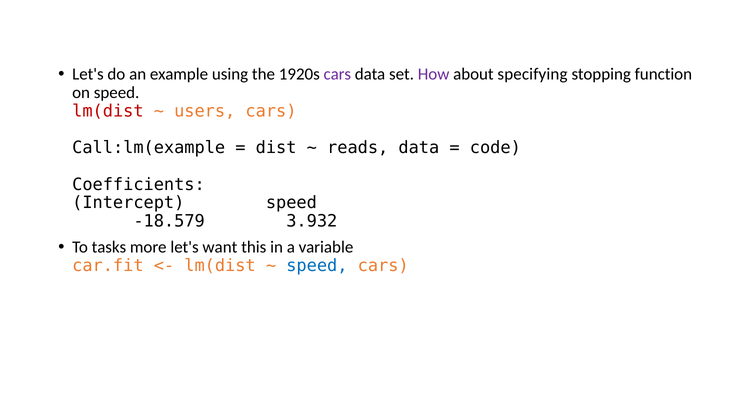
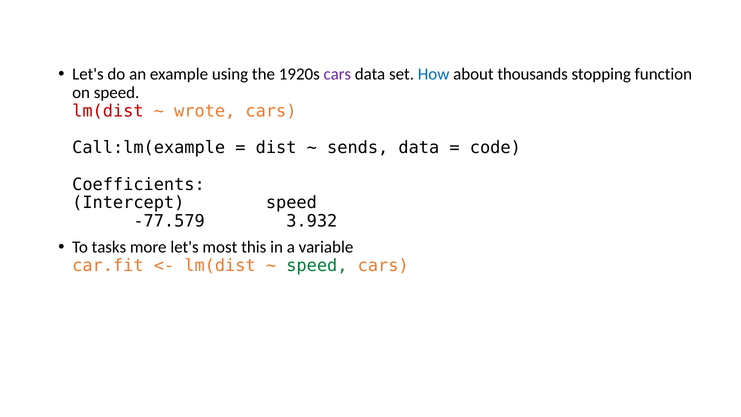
How colour: purple -> blue (434, 74)
specifying: specifying -> thousands (533, 74)
users: users -> wrote (205, 111)
reads: reads -> sends (358, 148)
-18.579: -18.579 -> -77.579 (169, 221)
want: want -> most (220, 247)
speed colour: blue -> green (317, 265)
